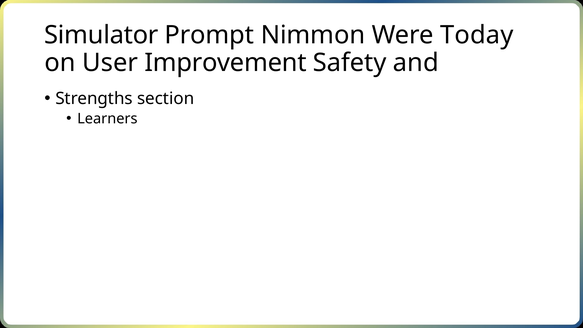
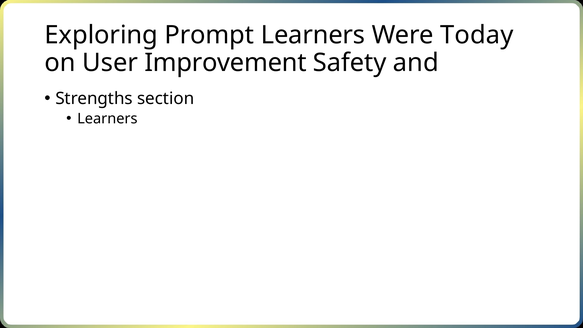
Simulator: Simulator -> Exploring (101, 35)
Prompt Nimmon: Nimmon -> Learners (313, 35)
